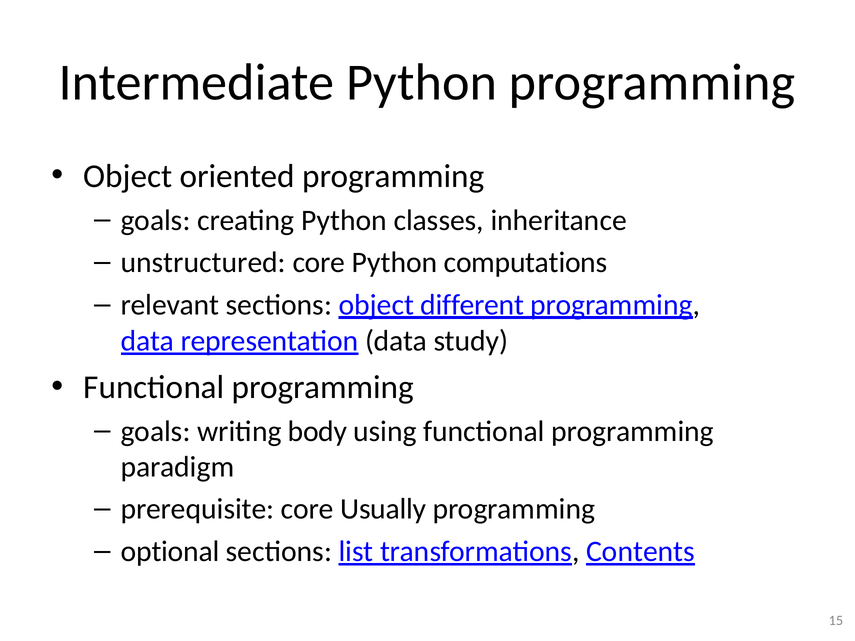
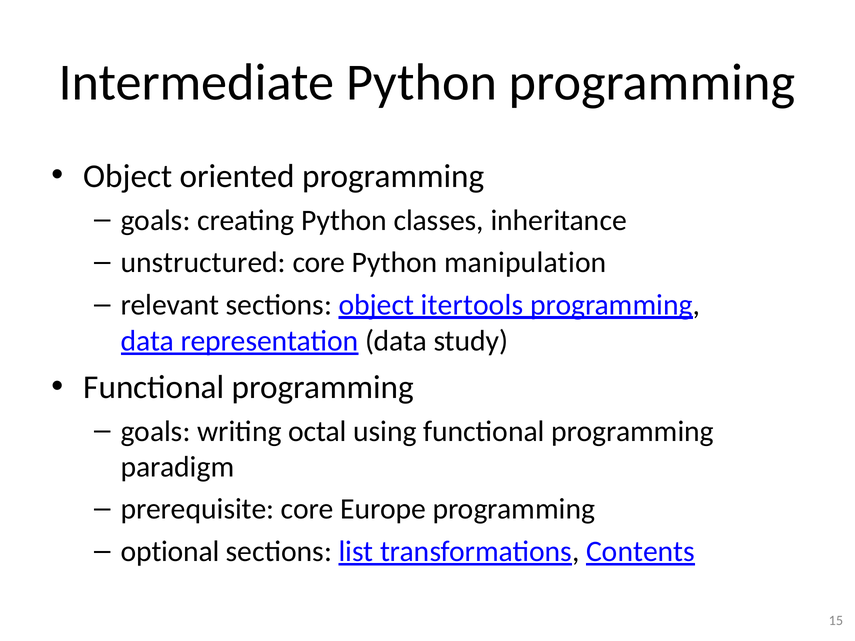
computations: computations -> manipulation (525, 263)
different: different -> itertools (472, 305)
body: body -> octal (317, 432)
Usually: Usually -> Europe (383, 509)
